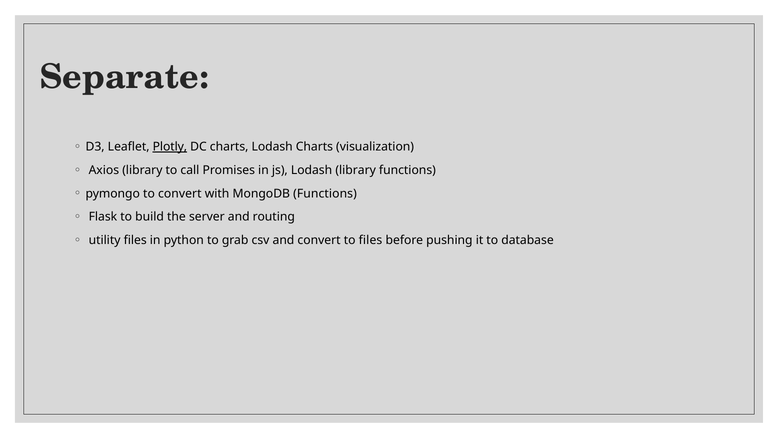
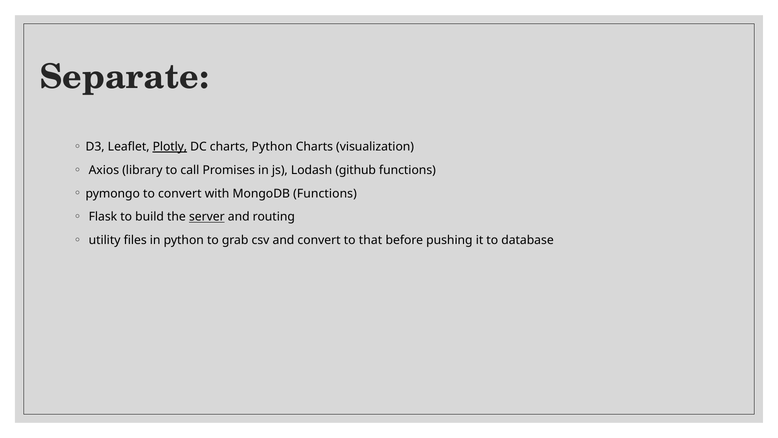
charts Lodash: Lodash -> Python (272, 147)
Lodash library: library -> github (356, 170)
server underline: none -> present (207, 217)
to files: files -> that (370, 240)
